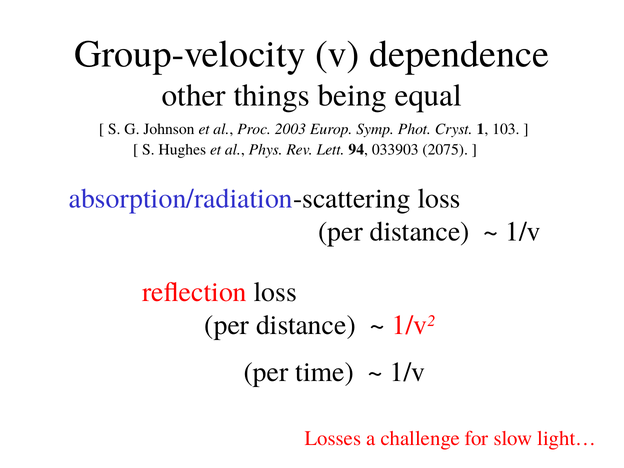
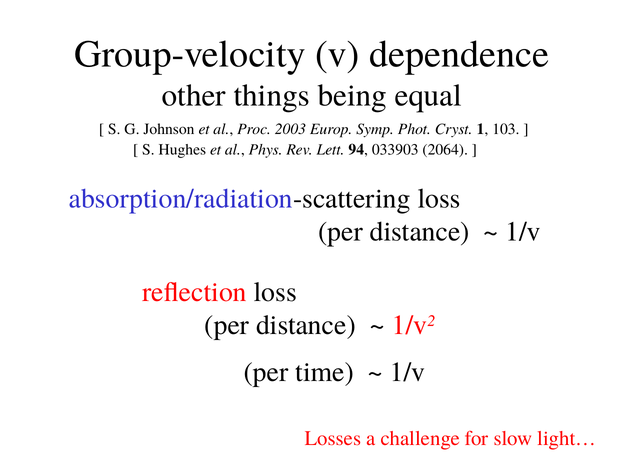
2075: 2075 -> 2064 (445, 150)
